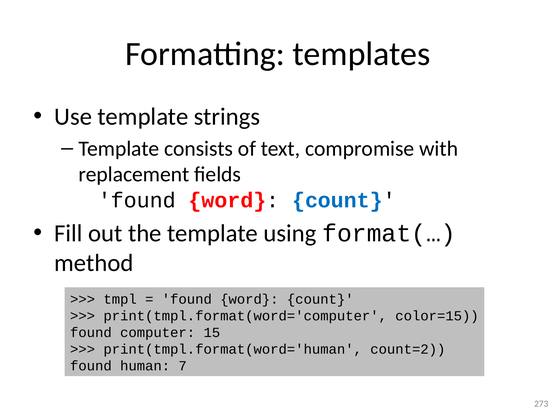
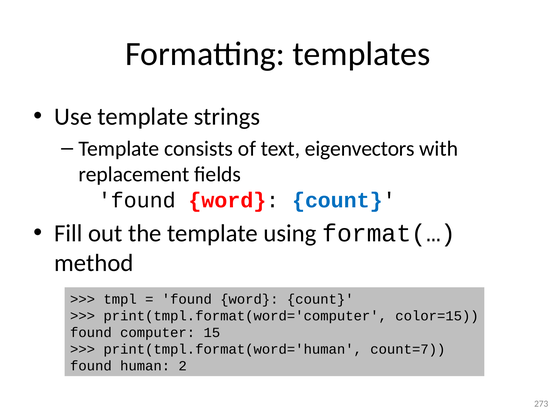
compromise: compromise -> eigenvectors (360, 149)
count=2: count=2 -> count=7 (408, 349)
7: 7 -> 2 (183, 366)
